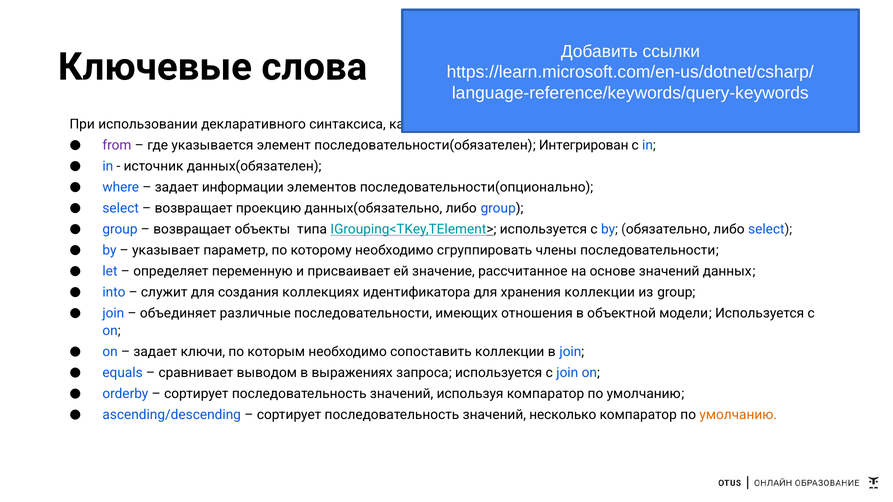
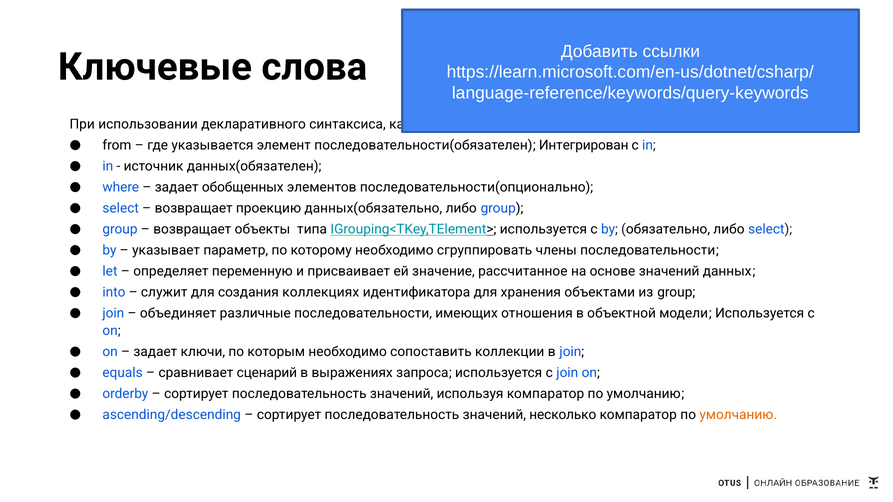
from colour: purple -> black (117, 145)
информации: информации -> обобщенных (243, 187)
хранения коллекции: коллекции -> объектами (600, 292)
выводом: выводом -> сценарий (267, 373)
